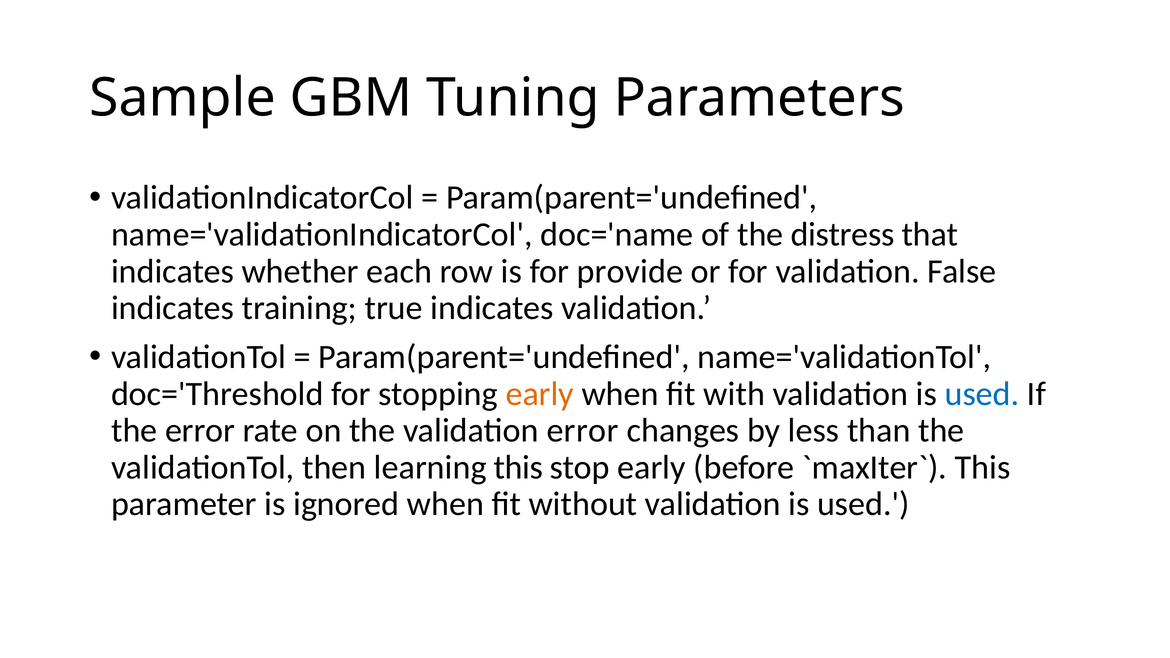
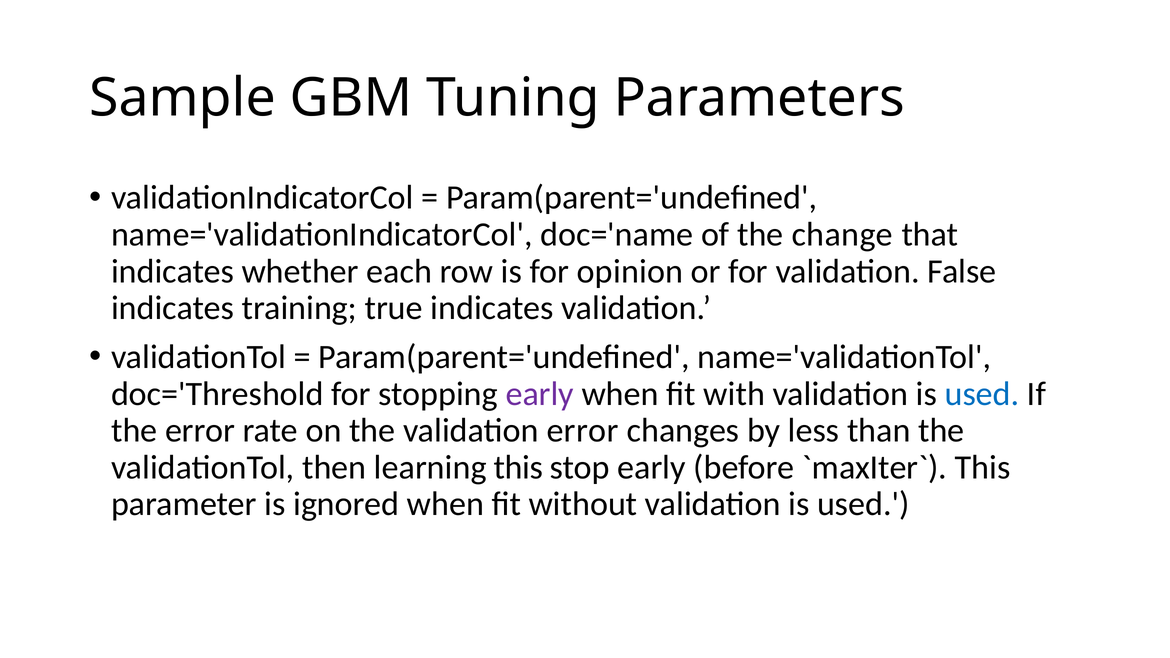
distress: distress -> change (842, 235)
provide: provide -> opinion (630, 271)
early colour: orange -> purple (540, 394)
